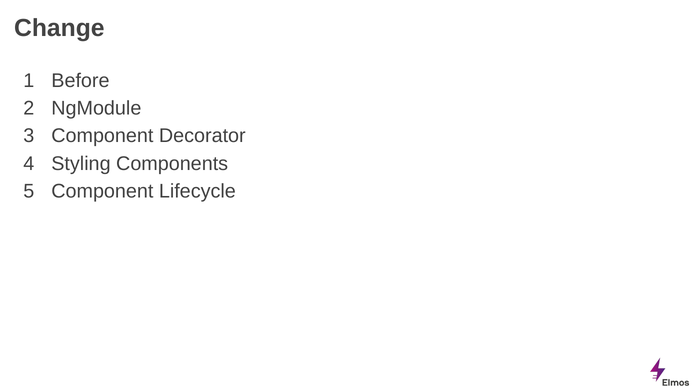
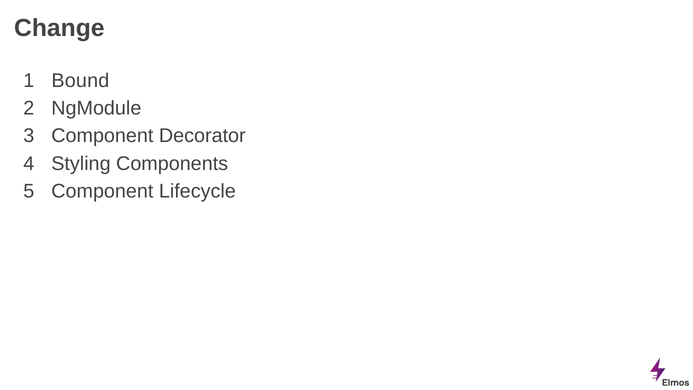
Before: Before -> Bound (80, 81)
